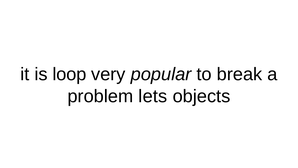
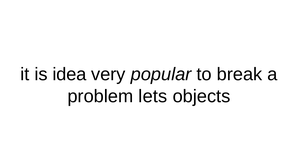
loop: loop -> idea (69, 74)
